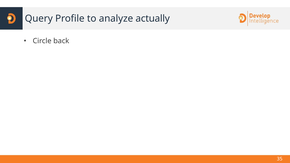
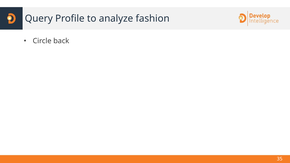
actually: actually -> fashion (153, 18)
